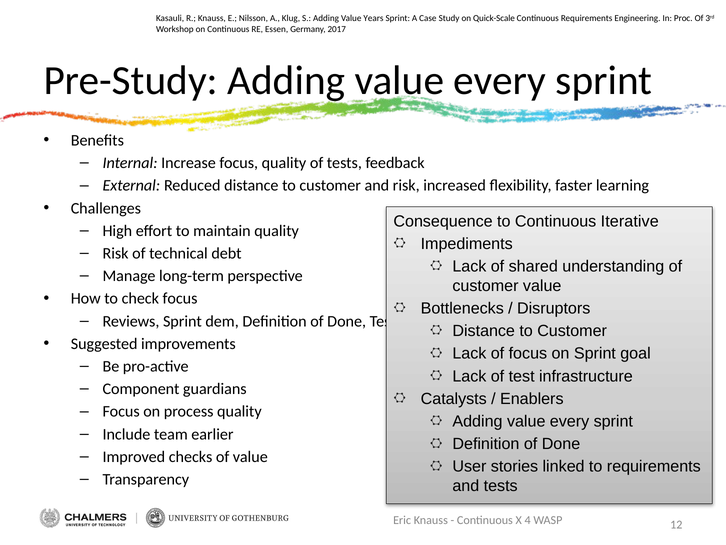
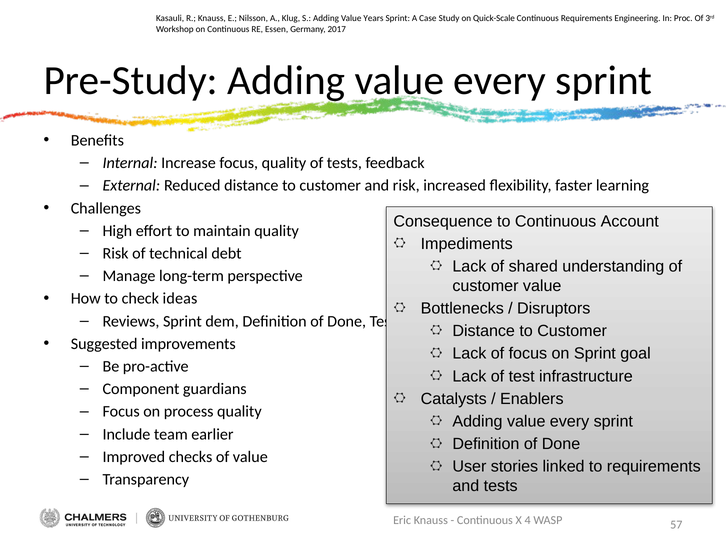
Iterative: Iterative -> Account (630, 221)
check focus: focus -> ideas (180, 298)
12: 12 -> 57 (676, 524)
